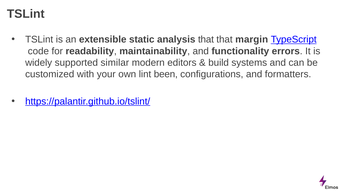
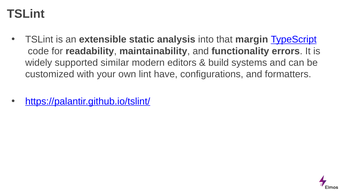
analysis that: that -> into (206, 40)
been: been -> have (166, 74)
